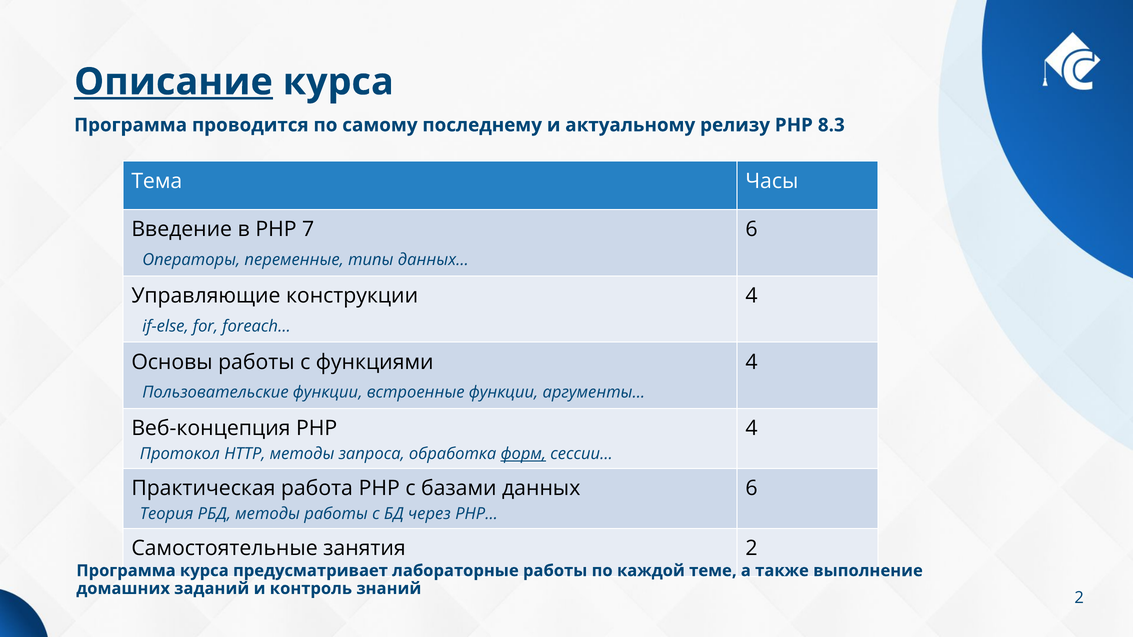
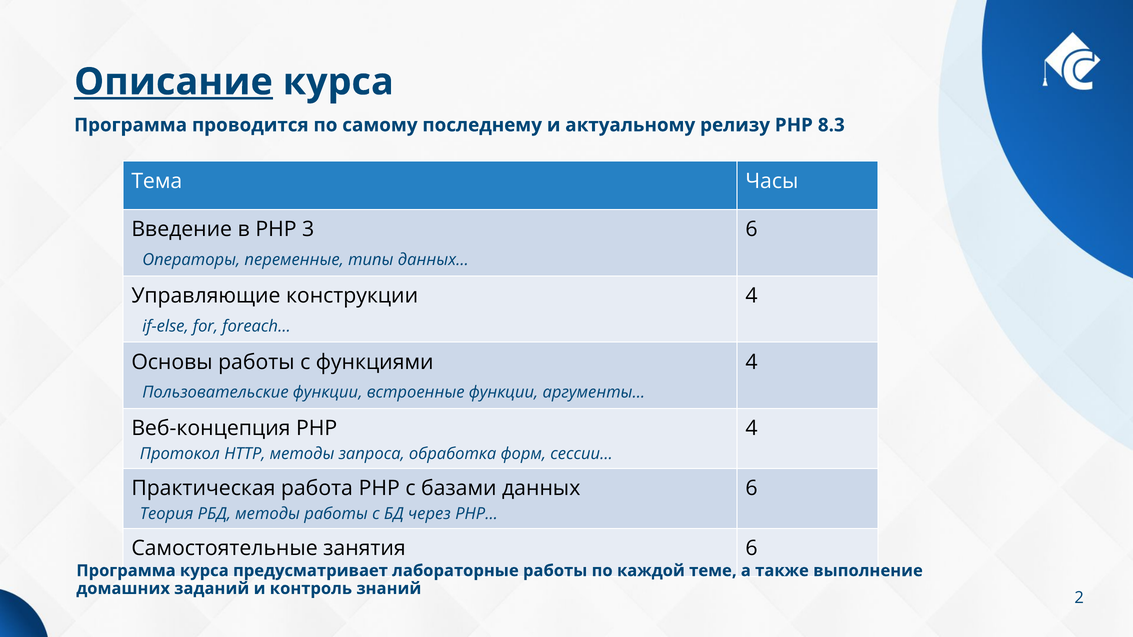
7: 7 -> 3 (308, 230)
форм underline: present -> none (523, 454)
занятия 2: 2 -> 6 (751, 548)
